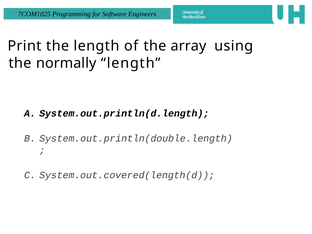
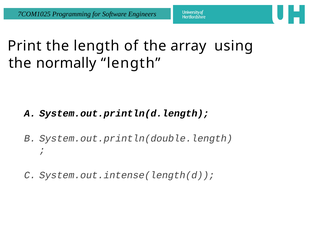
System.out.covered(length(d: System.out.covered(length(d -> System.out.intense(length(d (127, 175)
